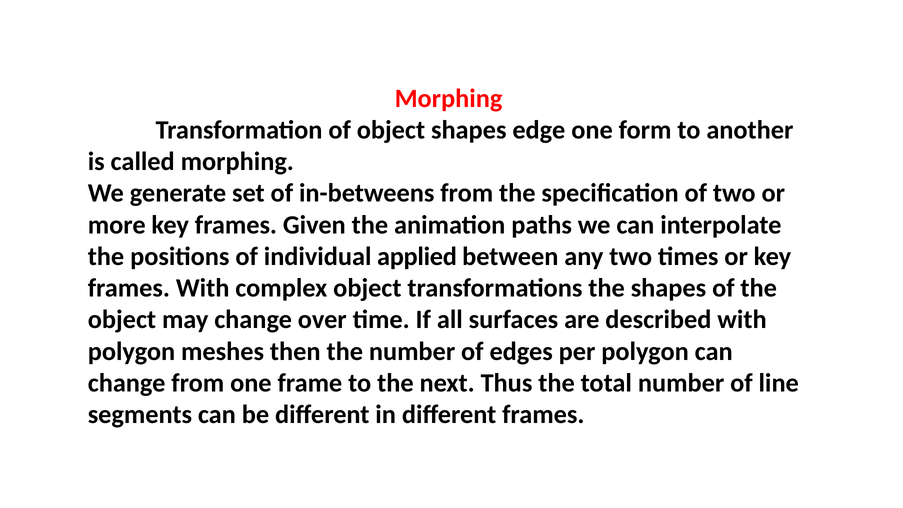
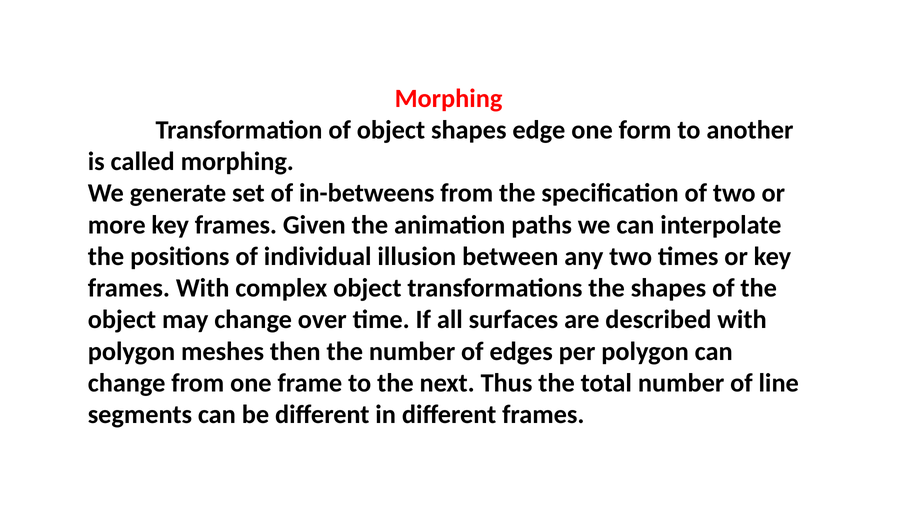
applied: applied -> illusion (417, 256)
